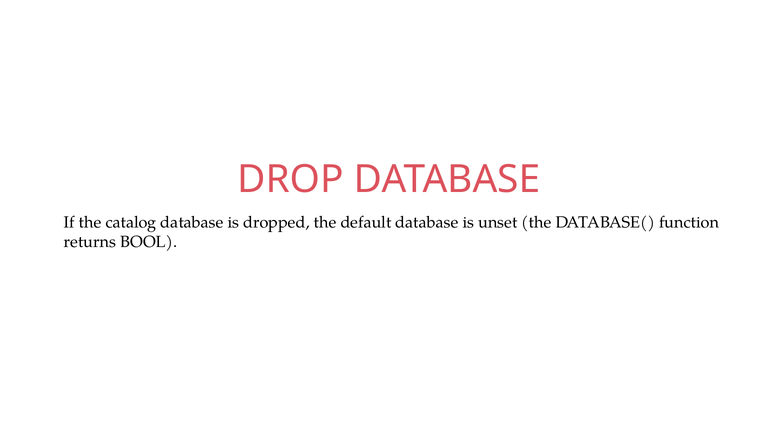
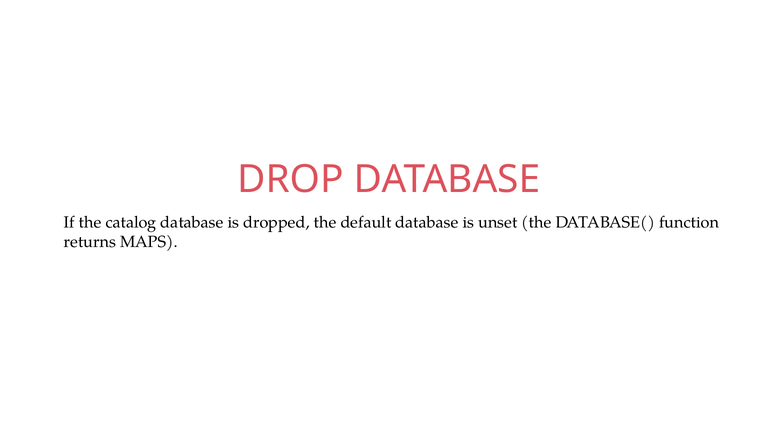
BOOL: BOOL -> MAPS (149, 242)
